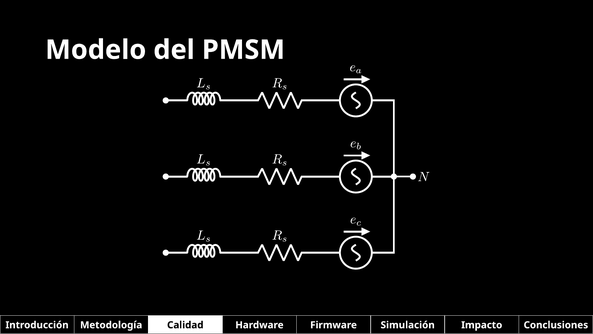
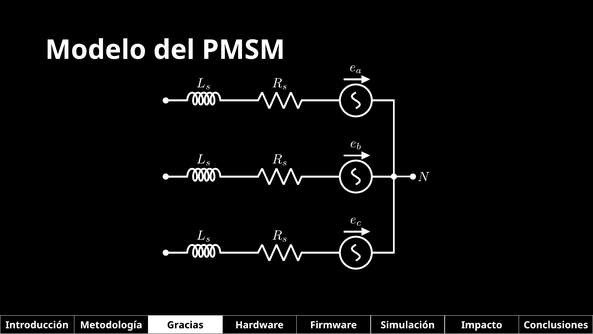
Calidad: Calidad -> Gracias (185, 325)
